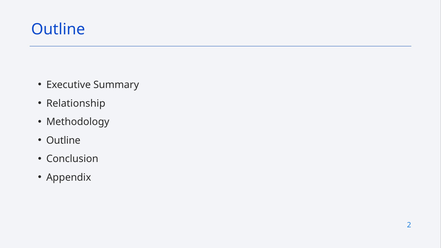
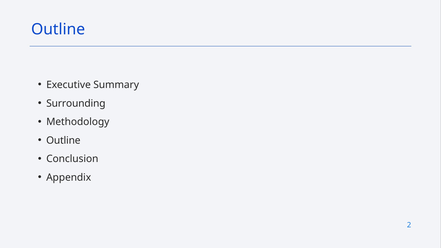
Relationship: Relationship -> Surrounding (76, 103)
